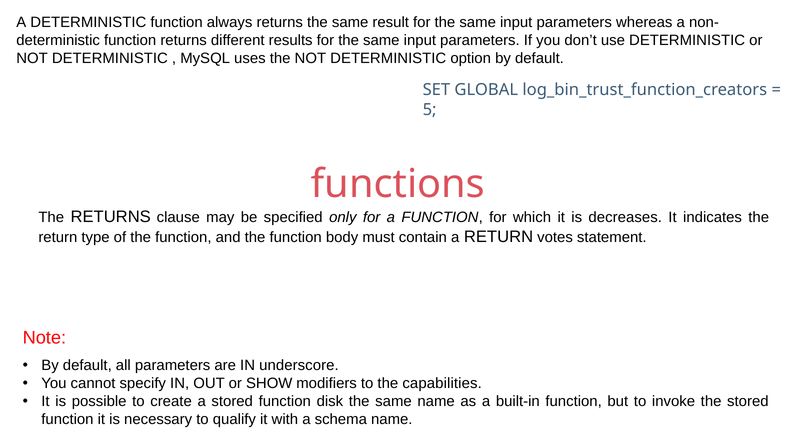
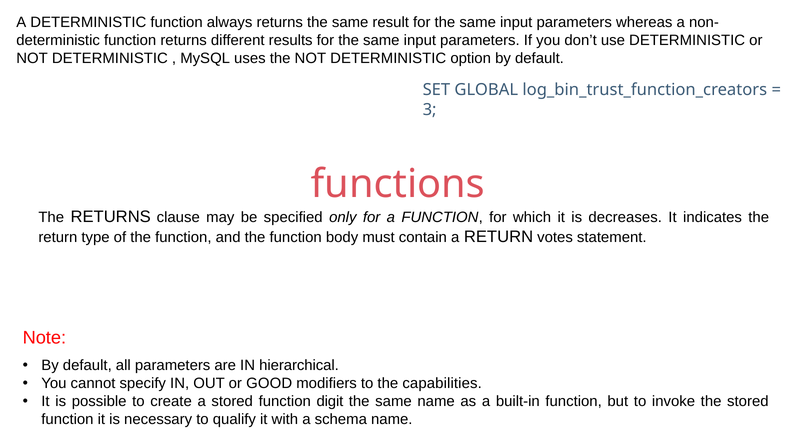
5: 5 -> 3 (430, 110)
underscore: underscore -> hierarchical (299, 365)
SHOW: SHOW -> GOOD (269, 383)
disk: disk -> digit (330, 401)
